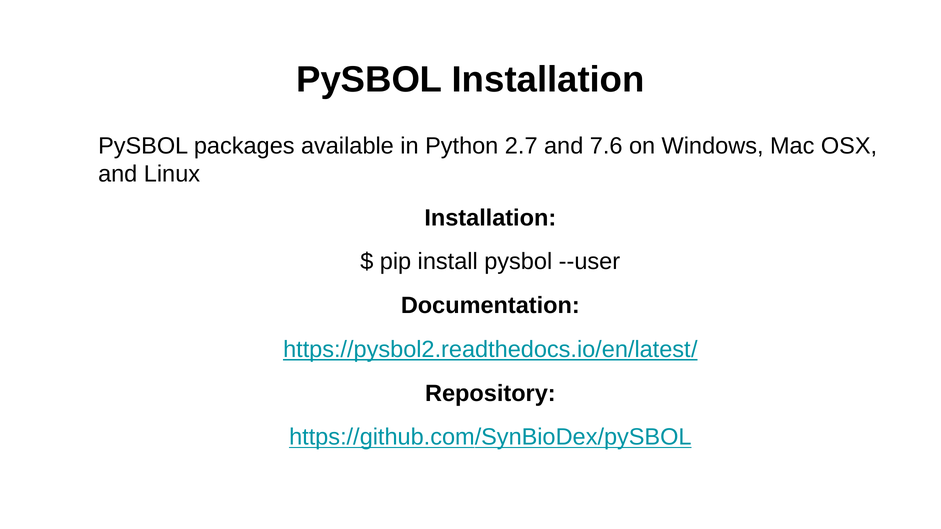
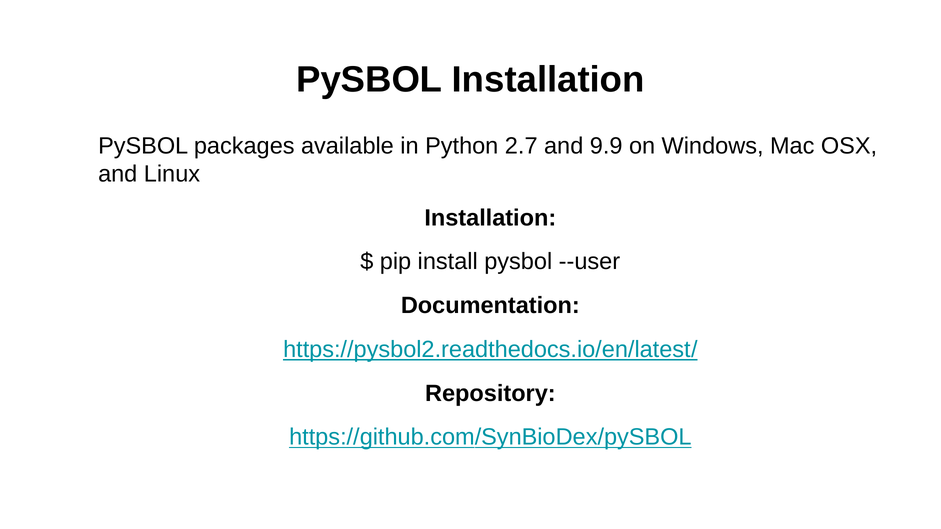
7.6: 7.6 -> 9.9 (606, 146)
